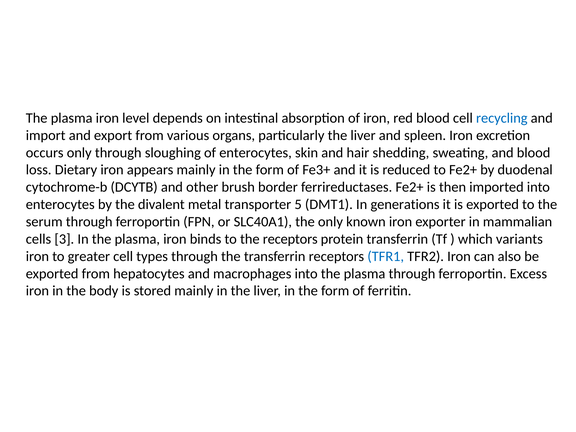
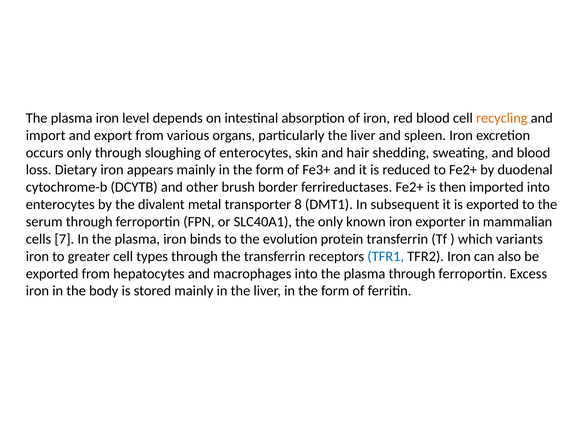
recycling colour: blue -> orange (502, 118)
5: 5 -> 8 (298, 204)
generations: generations -> subsequent (405, 204)
3: 3 -> 7 (64, 239)
the receptors: receptors -> evolution (290, 239)
